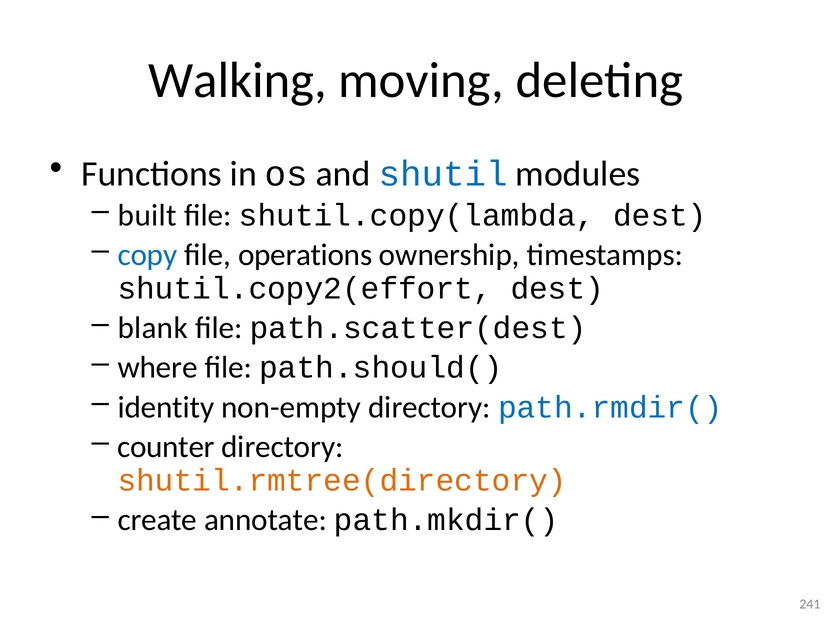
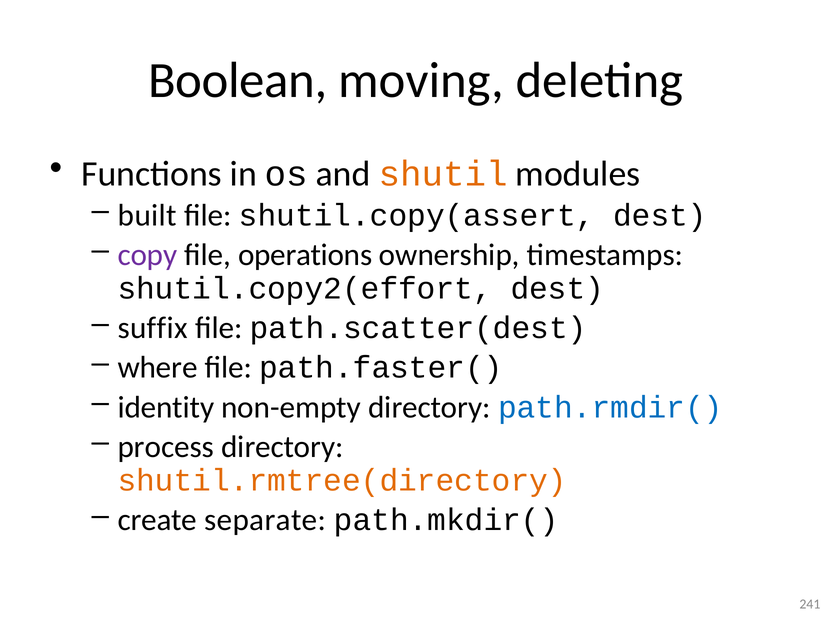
Walking: Walking -> Boolean (238, 81)
shutil colour: blue -> orange (443, 174)
shutil.copy(lambda: shutil.copy(lambda -> shutil.copy(assert (417, 215)
copy colour: blue -> purple (147, 255)
blank: blank -> suffix (153, 328)
path.should(: path.should( -> path.faster( (381, 368)
counter: counter -> process (166, 447)
annotate: annotate -> separate (265, 520)
